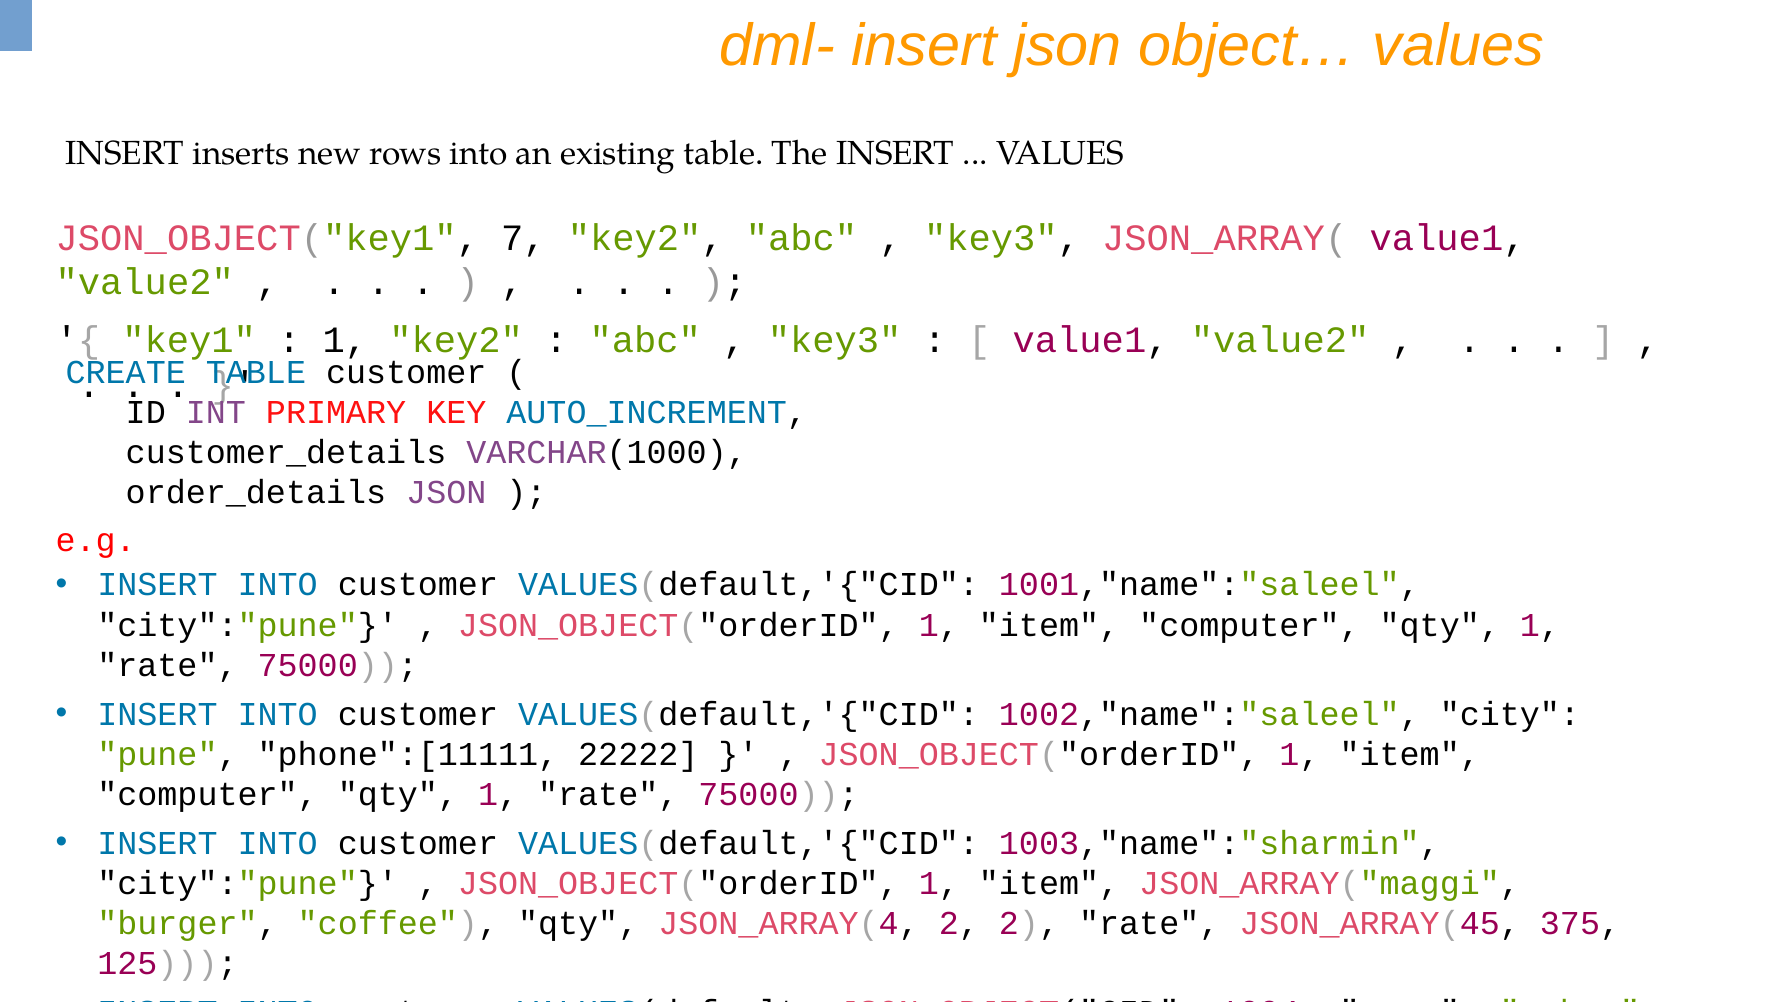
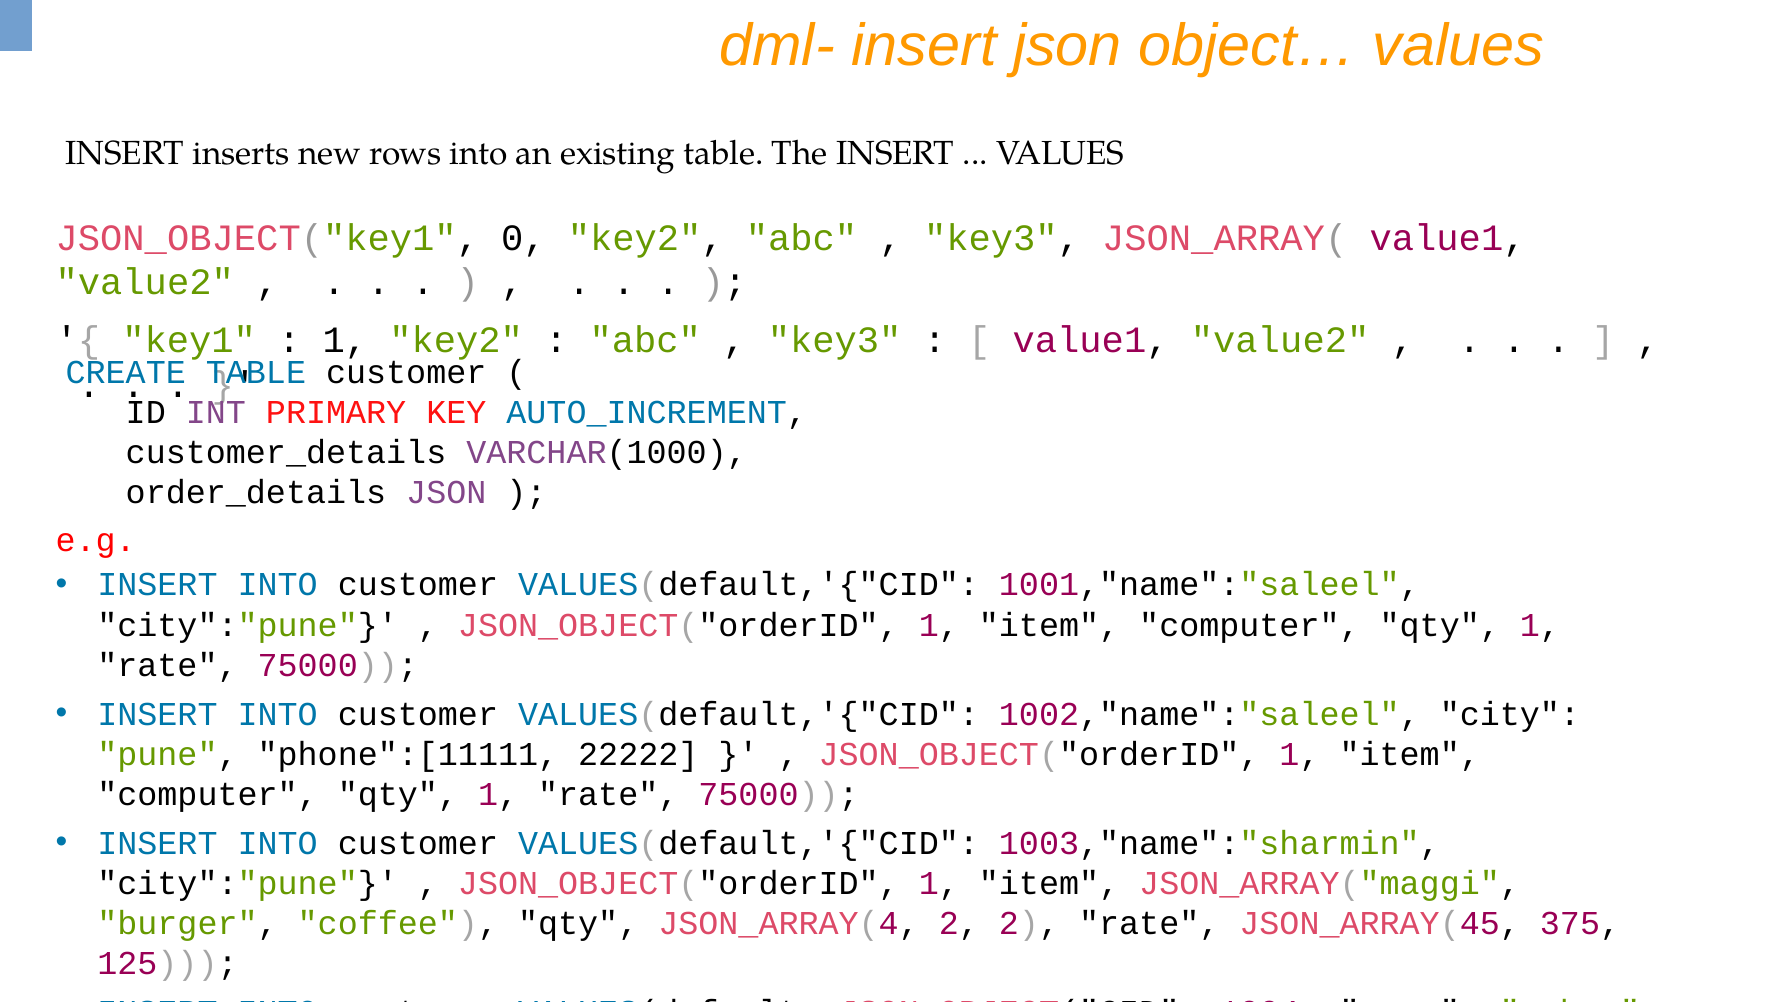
7: 7 -> 0 (523, 238)
